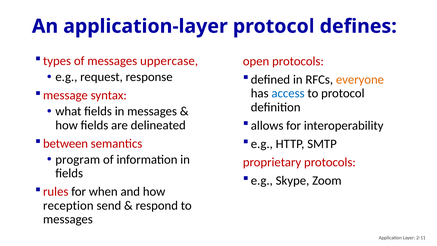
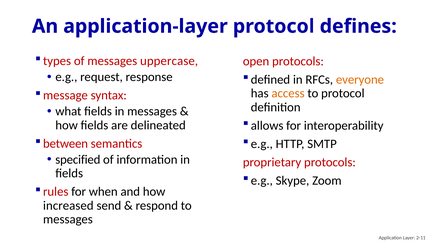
access colour: blue -> orange (288, 93)
program: program -> specified (78, 159)
reception: reception -> increased (68, 205)
